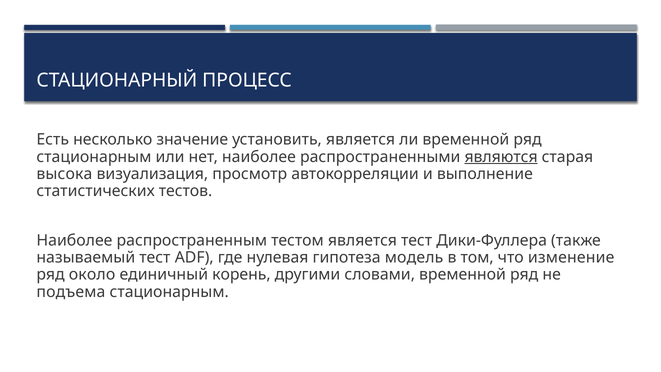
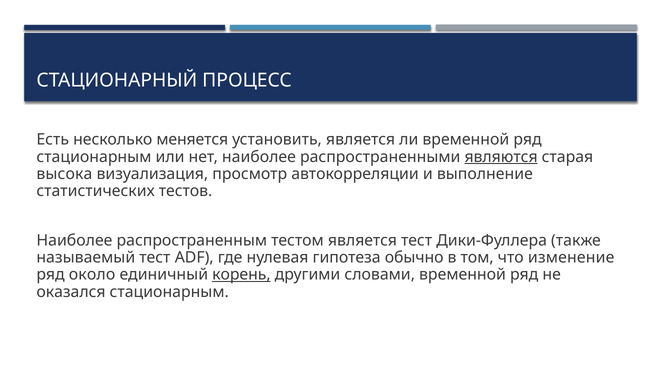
значение: значение -> меняется (192, 140)
модель: модель -> обычно (414, 258)
корень underline: none -> present (241, 275)
подъема: подъема -> оказался (71, 292)
